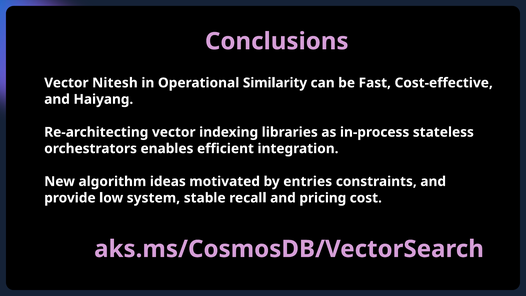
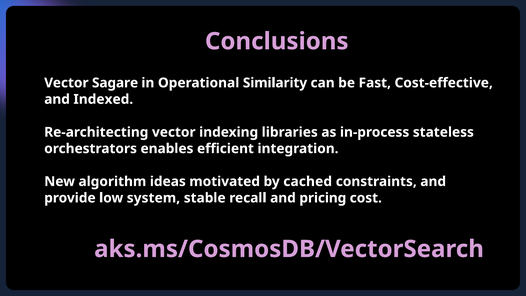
Nitesh: Nitesh -> Sagare (115, 83)
Haiyang: Haiyang -> Indexed (103, 99)
entries: entries -> cached (308, 181)
